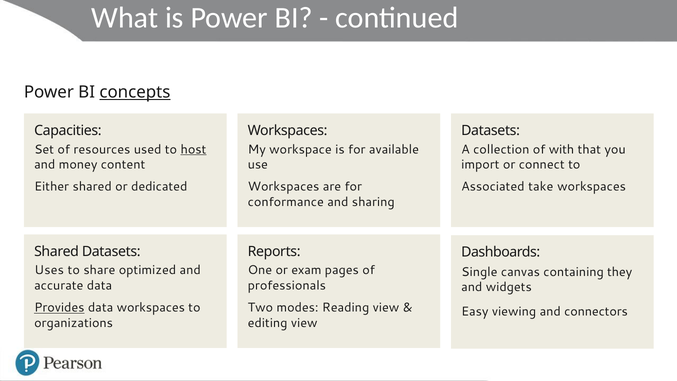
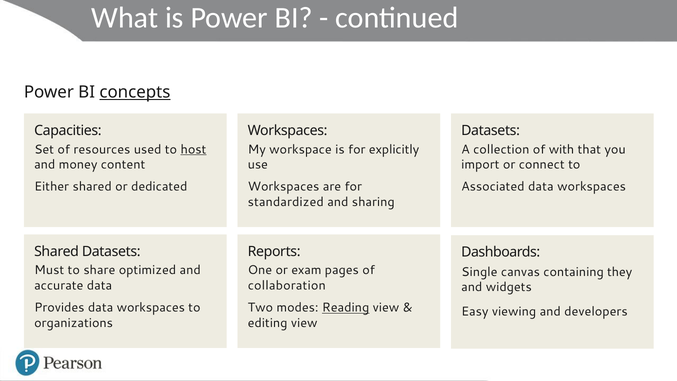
available: available -> explicitly (394, 149)
Associated take: take -> data (541, 187)
conformance: conformance -> standardized (286, 202)
Uses: Uses -> Must (49, 270)
professionals: professionals -> collaboration (287, 285)
Provides underline: present -> none (59, 308)
Reading underline: none -> present (346, 308)
connectors: connectors -> developers (596, 311)
